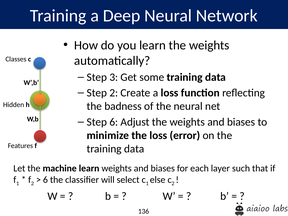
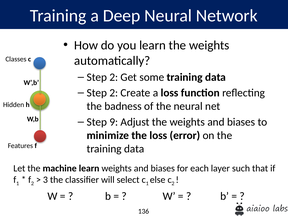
3: 3 -> 2 (114, 77)
Step 6: 6 -> 9 (114, 122)
6: 6 -> 3 (45, 180)
